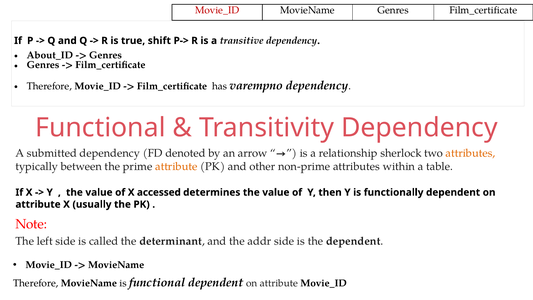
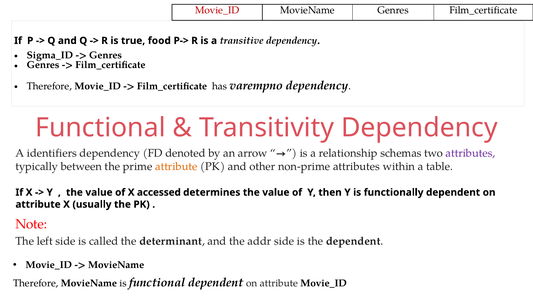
shift: shift -> food (159, 41)
About_ID: About_ID -> Sigma_ID (50, 55)
submitted: submitted -> identifiers (52, 153)
sherlock: sherlock -> schemas (401, 153)
attributes colour: orange -> purple (470, 153)
